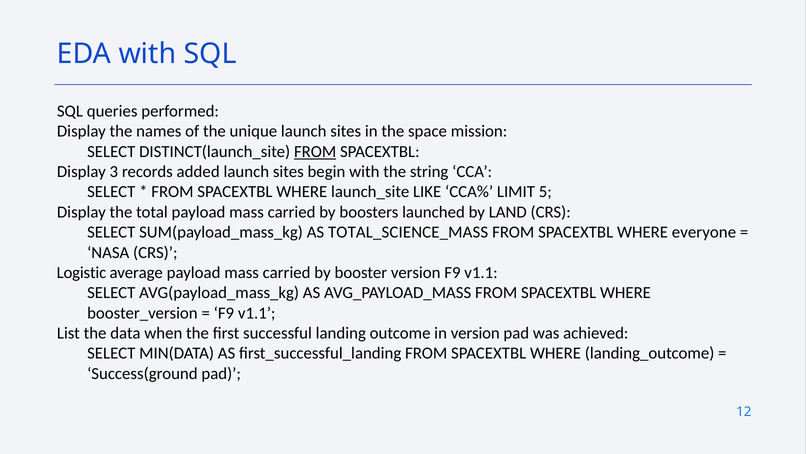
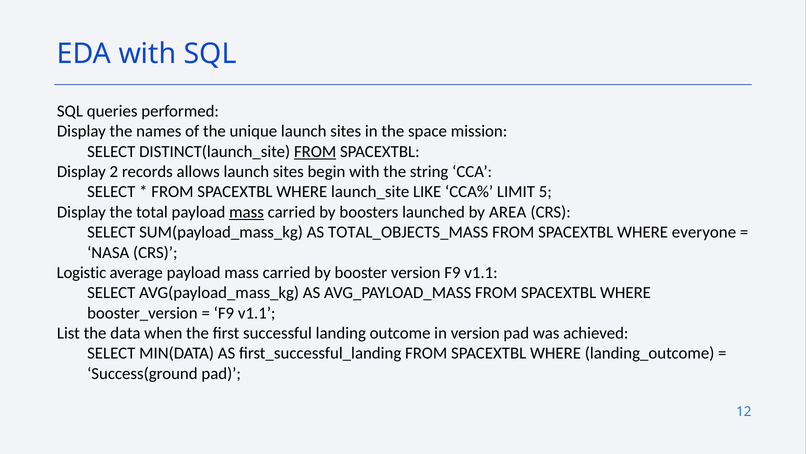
3: 3 -> 2 (114, 171)
added: added -> allows (198, 171)
mass underline: none -> present (247, 212)
LAND: LAND -> AREA (508, 212)
TOTAL_SCIENCE_MASS: TOTAL_SCIENCE_MASS -> TOTAL_OBJECTS_MASS (408, 232)
